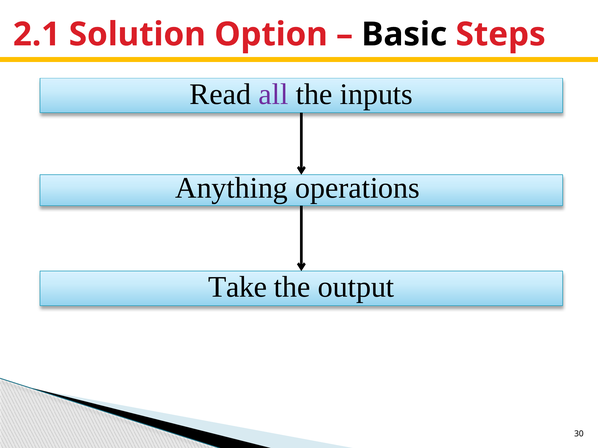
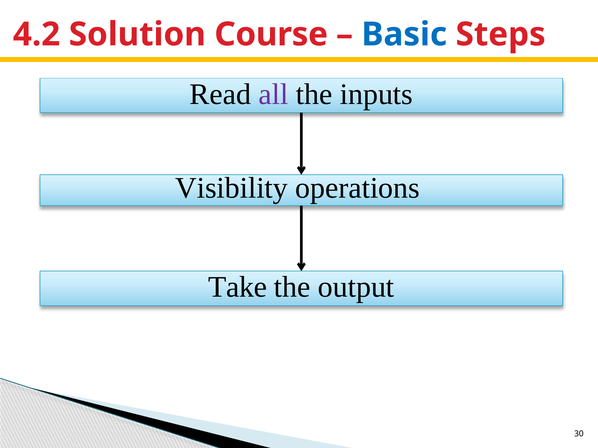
2.1: 2.1 -> 4.2 (37, 34)
Option: Option -> Course (271, 34)
Basic colour: black -> blue (404, 34)
Anything: Anything -> Visibility (232, 188)
